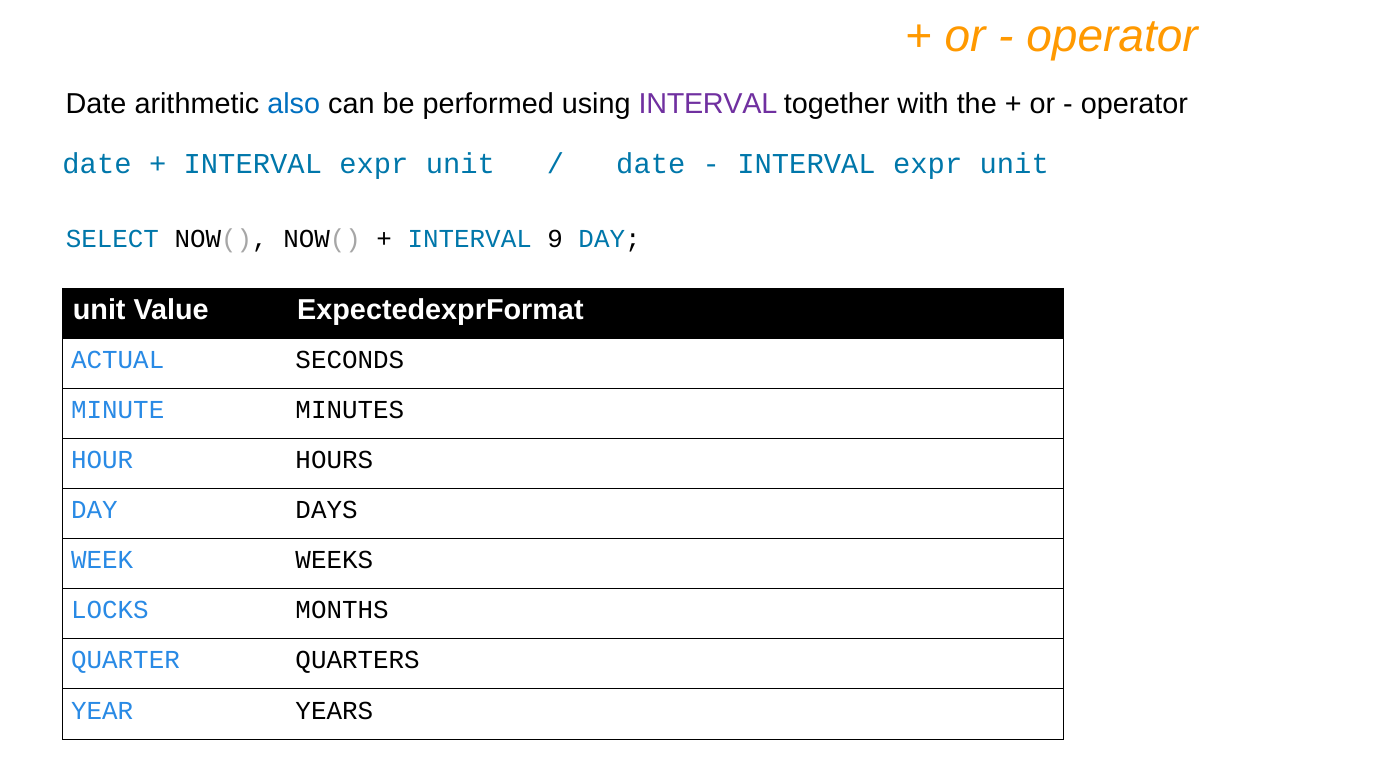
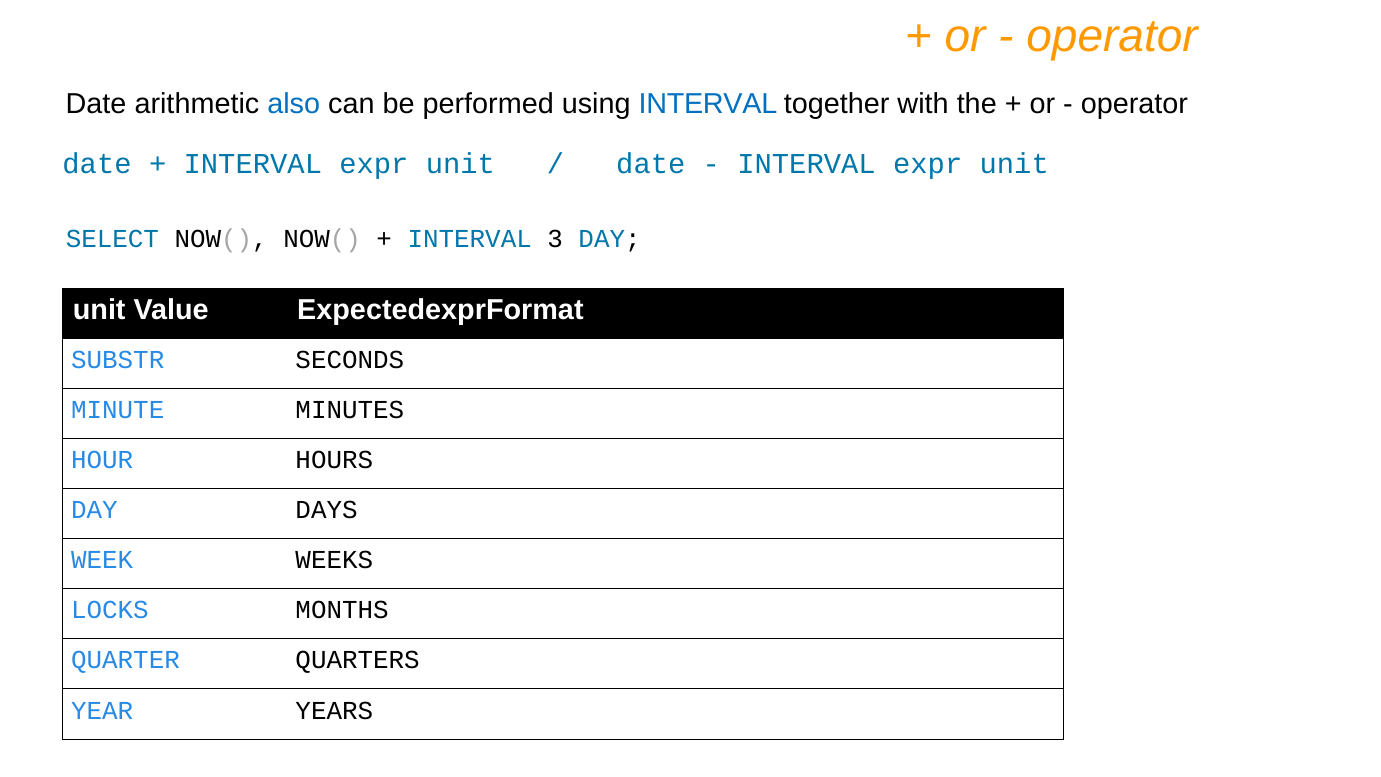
INTERVAL colour: purple -> blue (708, 104)
9: 9 -> 3 (555, 239)
ACTUAL: ACTUAL -> SUBSTR (118, 360)
